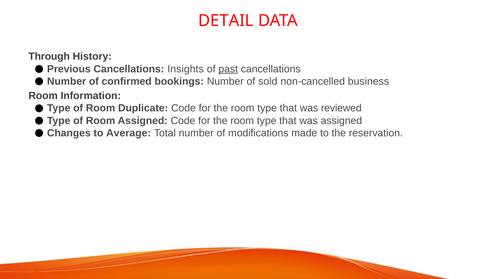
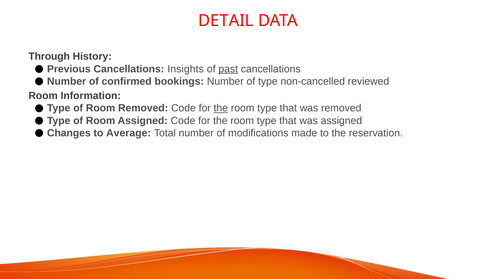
of sold: sold -> type (268, 81)
business: business -> reviewed (369, 81)
Room Duplicate: Duplicate -> Removed (143, 108)
the underline: none -> present (221, 108)
was reviewed: reviewed -> removed (341, 108)
